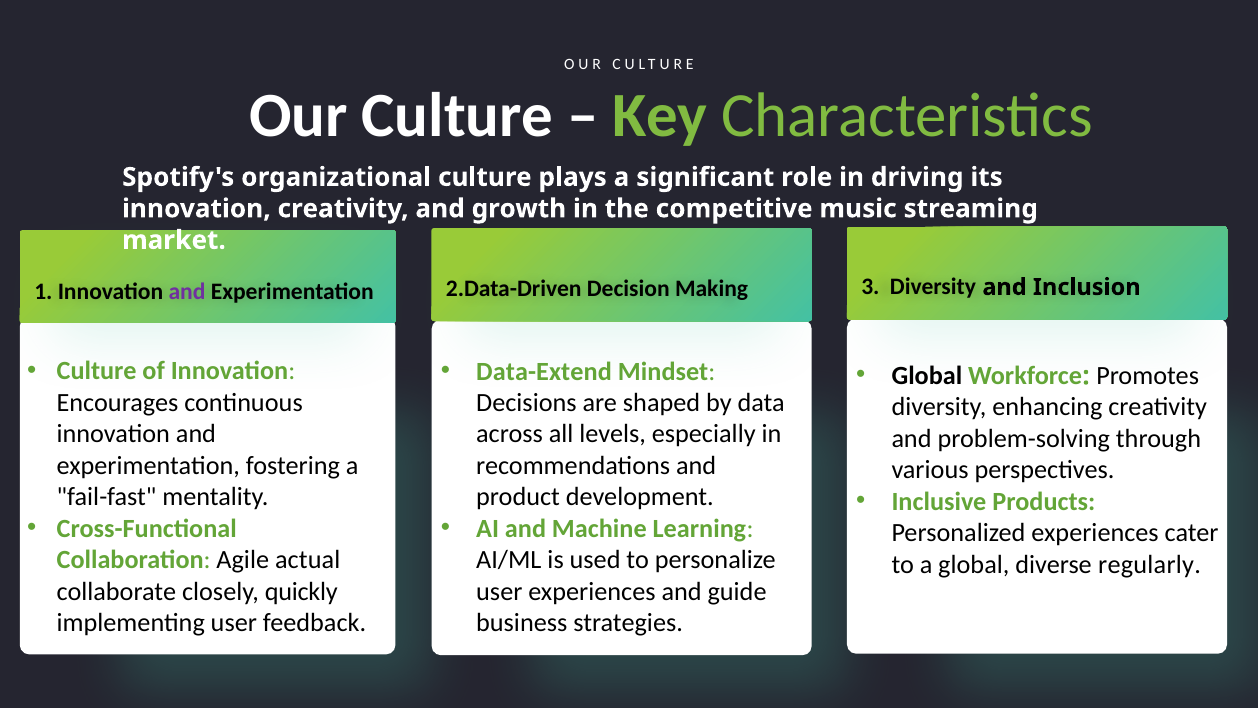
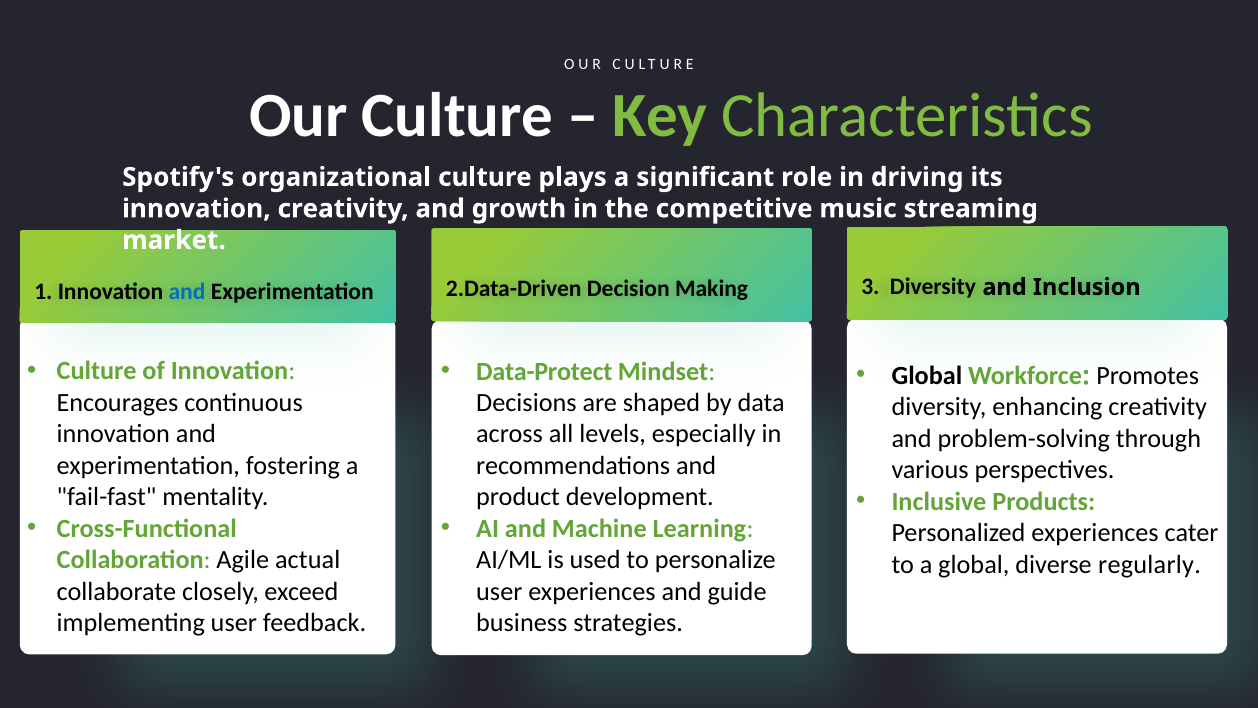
and colour: purple -> blue (187, 292)
Data-Extend: Data-Extend -> Data-Protect (544, 371)
quickly: quickly -> exceed (301, 591)
